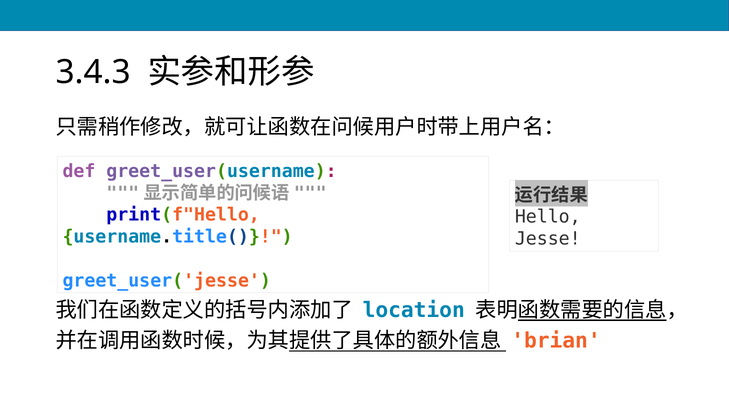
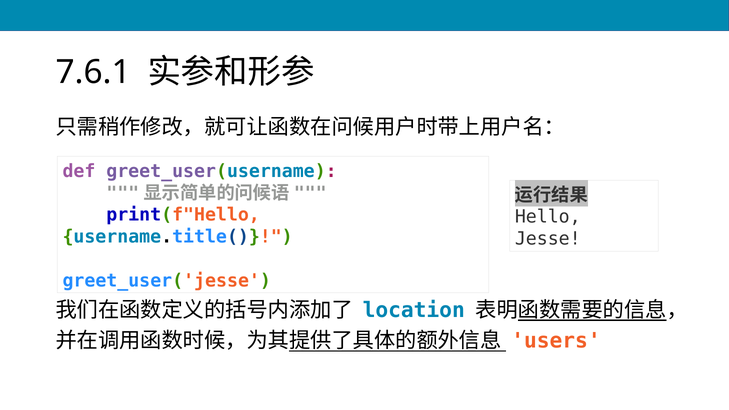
3.4.3: 3.4.3 -> 7.6.1 (93, 72)
brian: brian -> users (556, 341)
